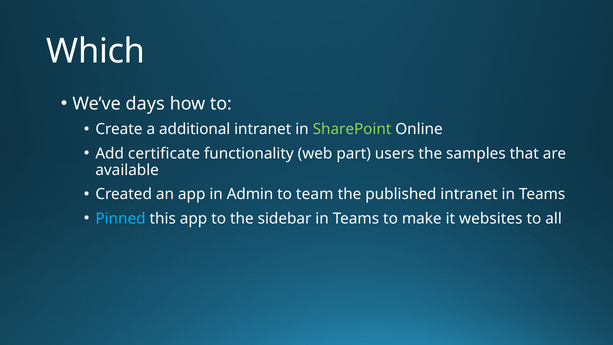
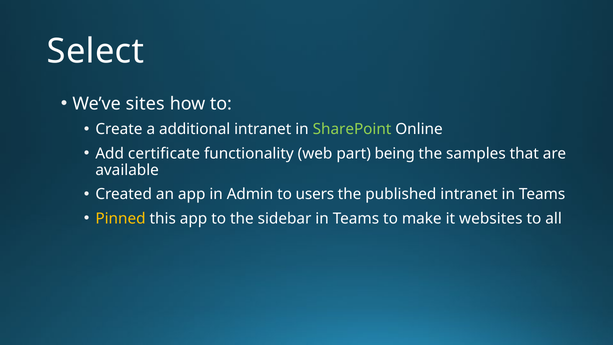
Which: Which -> Select (96, 51)
days: days -> sites (145, 104)
users: users -> being (395, 153)
team: team -> users (315, 194)
Pinned colour: light blue -> yellow (120, 218)
